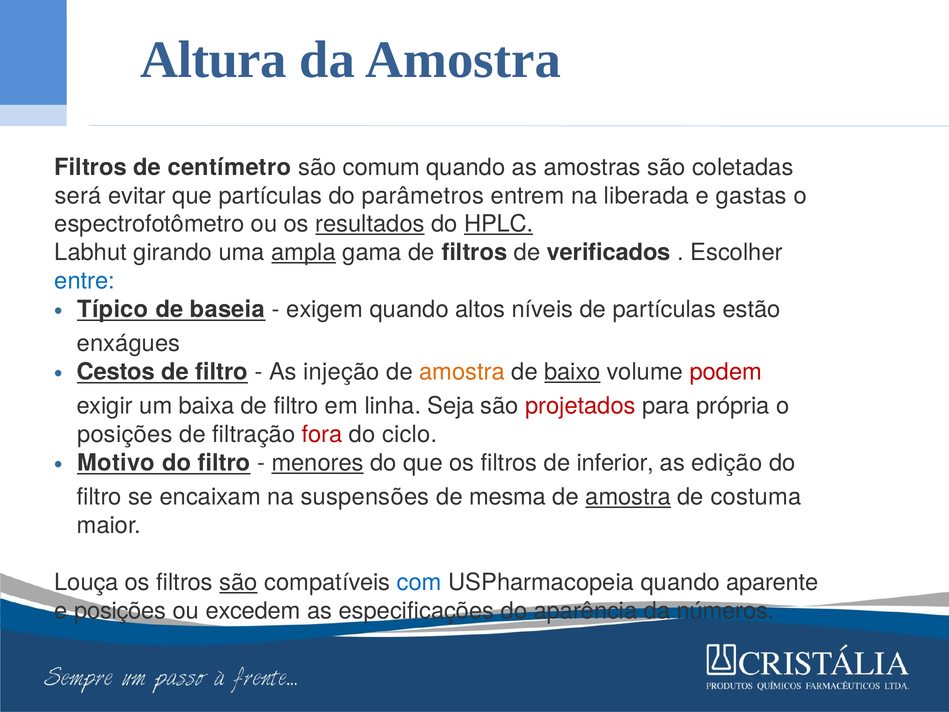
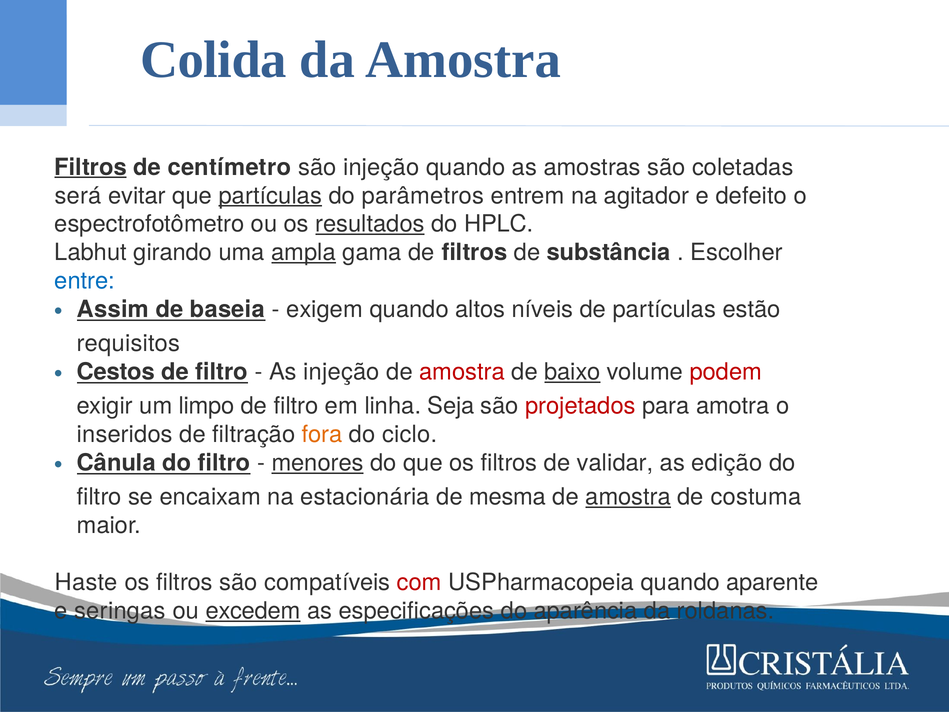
Altura: Altura -> Colida (213, 60)
Filtros underline: none -> present (91, 167)
são comum: comum -> injeção (381, 167)
partículas underline: none -> present (270, 196)
liberada: liberada -> agitador (647, 196)
gastas: gastas -> defeito (751, 196)
HPLC underline: present -> none (499, 224)
verificados: verificados -> substância (609, 253)
Típico: Típico -> Assim (113, 309)
enxágues: enxágues -> requisitos (128, 343)
amostra colour: orange -> red (462, 372)
baixa: baixa -> limpo (207, 406)
própria: própria -> amotra (733, 406)
posições: posições -> inseridos (125, 434)
fora colour: red -> orange (322, 434)
Motivo: Motivo -> Cânula (116, 463)
inferior: inferior -> validar (615, 463)
suspensões: suspensões -> estacionária (365, 497)
Louça: Louça -> Haste (86, 582)
são underline: present -> none (239, 582)
com colour: blue -> red (419, 582)
e posições: posições -> seringas (120, 611)
excedem underline: none -> present (253, 611)
números: números -> roldanas (726, 611)
